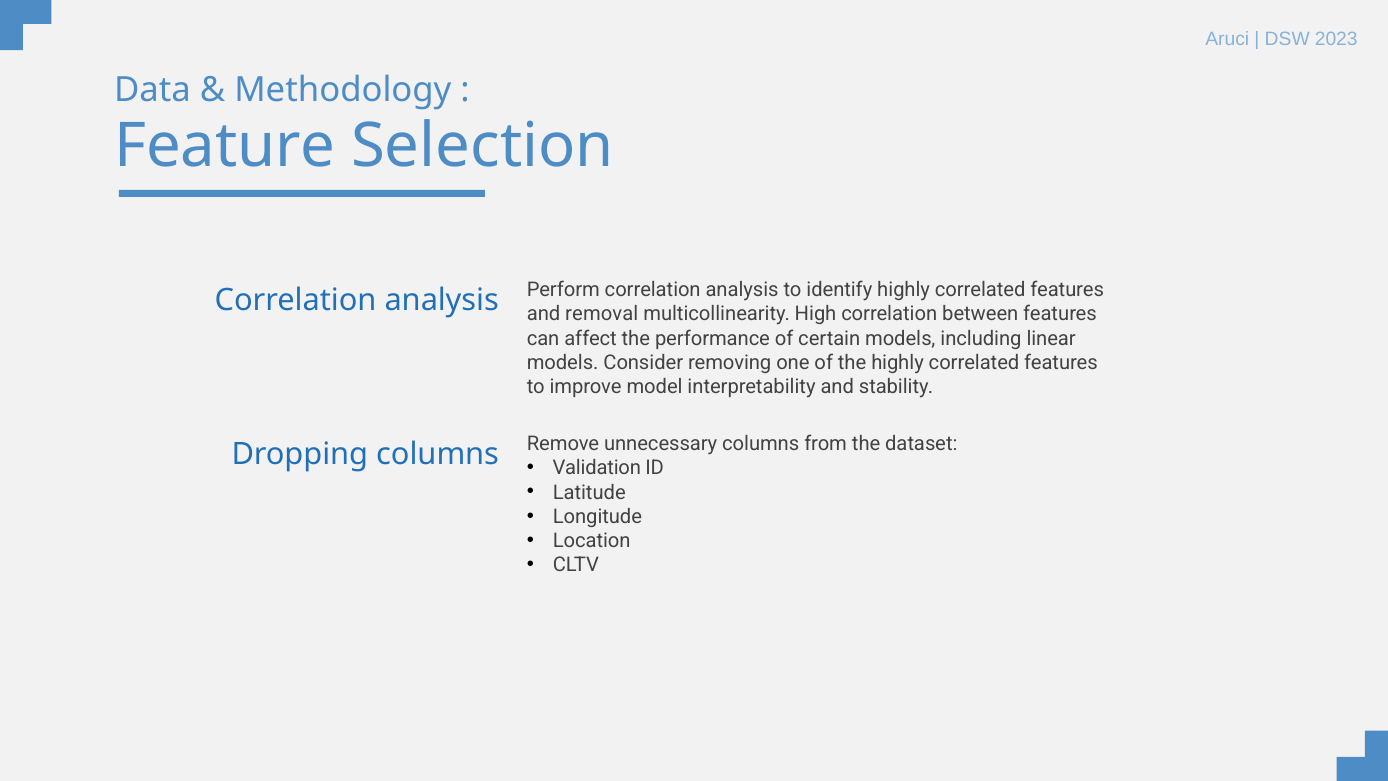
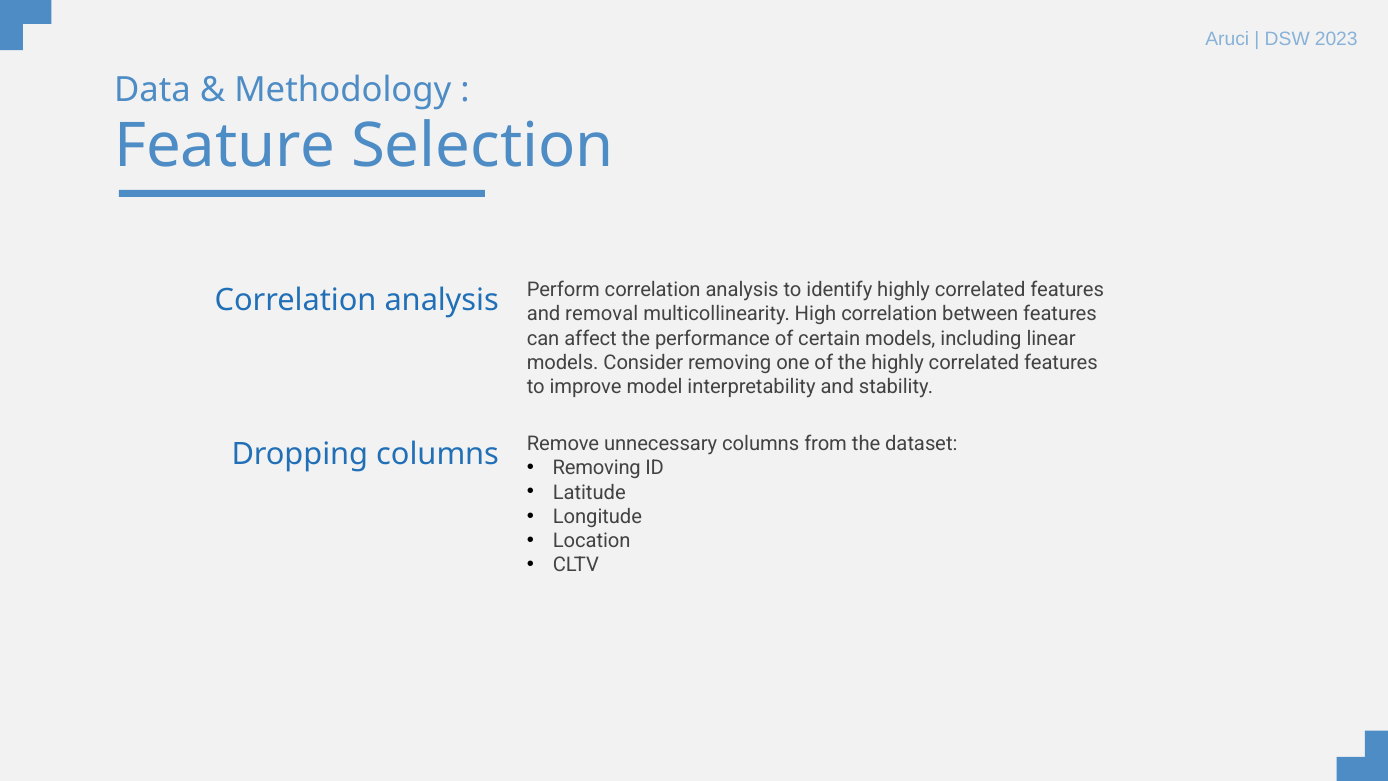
Validation: Validation -> Removing (597, 468)
